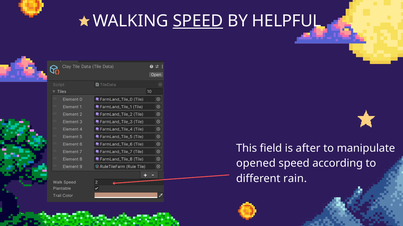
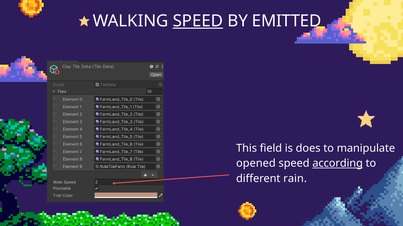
HELPFUL: HELPFUL -> EMITTED (287, 21)
after: after -> does (308, 149)
according underline: none -> present (338, 164)
